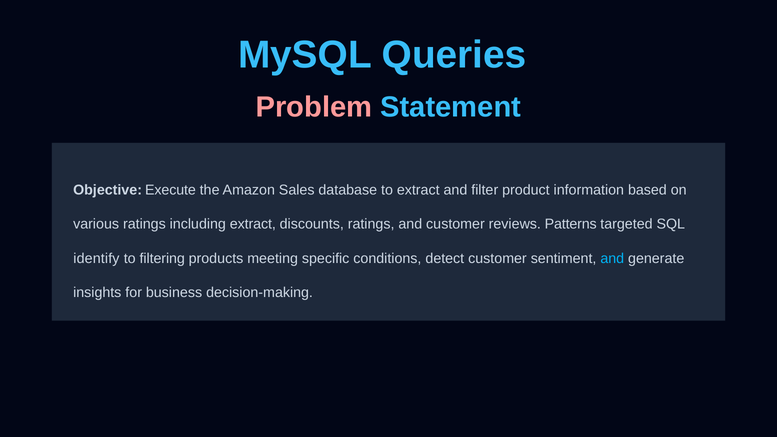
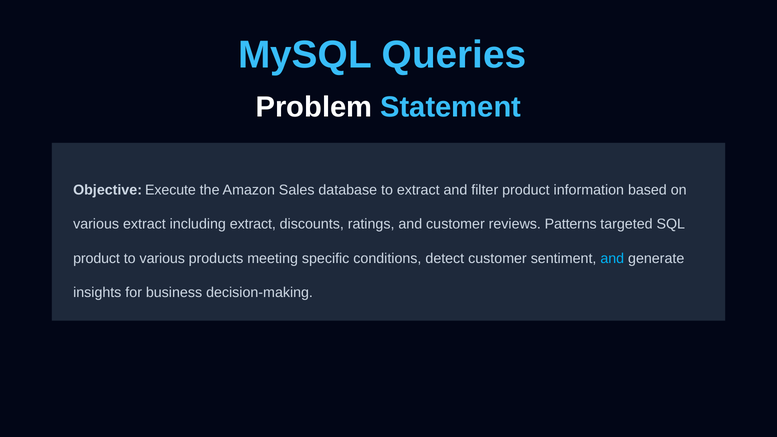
Problem colour: pink -> white (314, 107)
various ratings: ratings -> extract (144, 224)
identify: identify -> product (97, 258)
to filtering: filtering -> various (162, 258)
